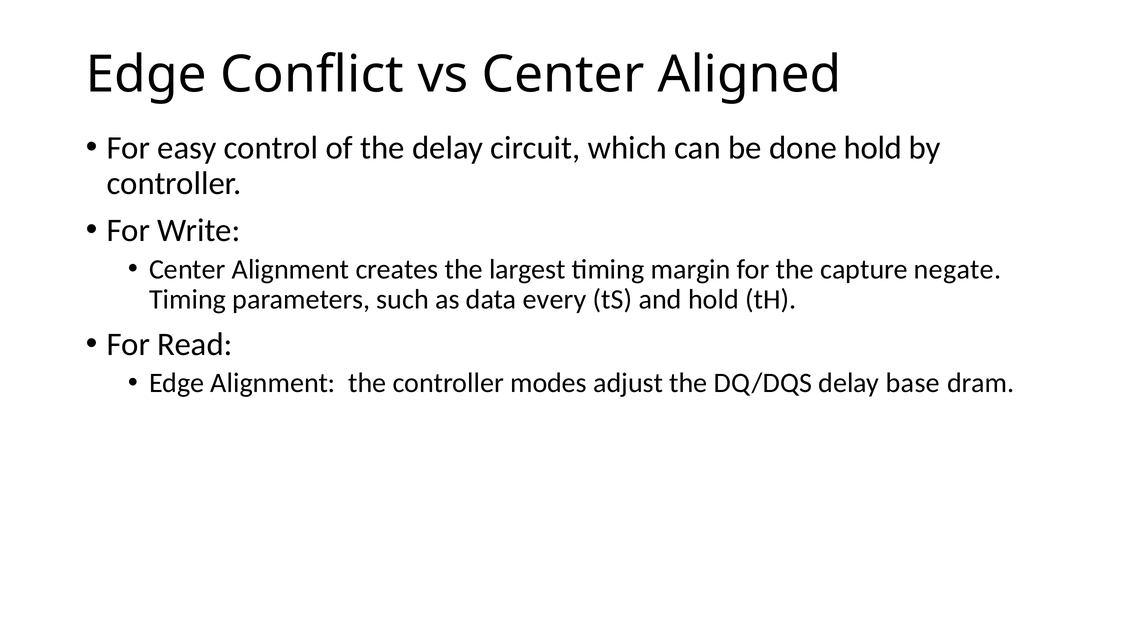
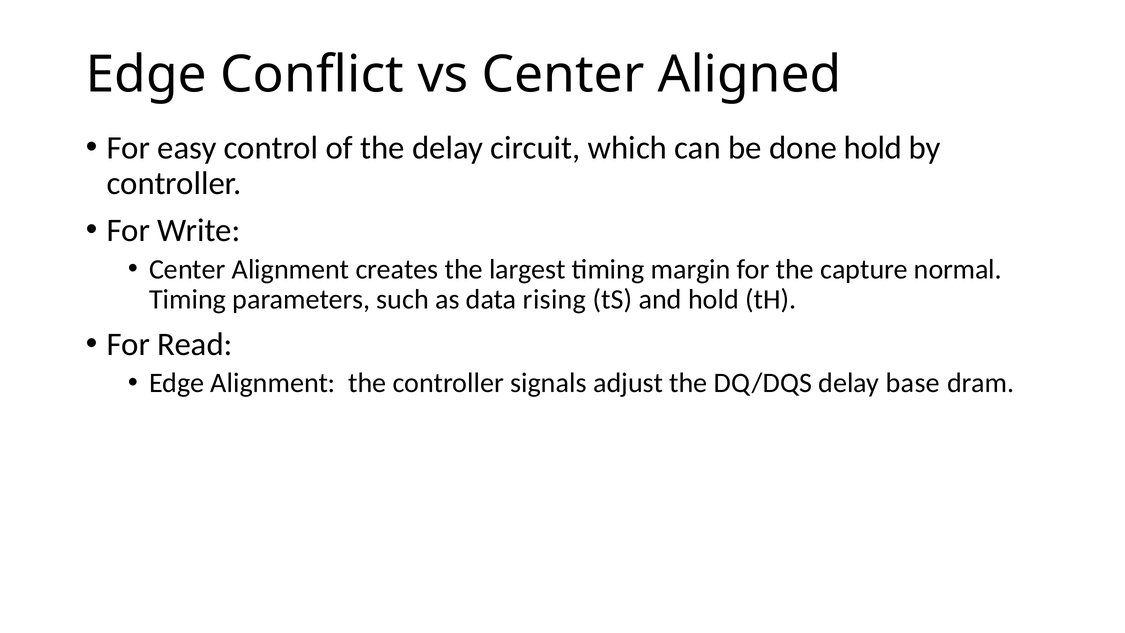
negate: negate -> normal (958, 269)
every: every -> rising (555, 300)
modes: modes -> signals (548, 383)
